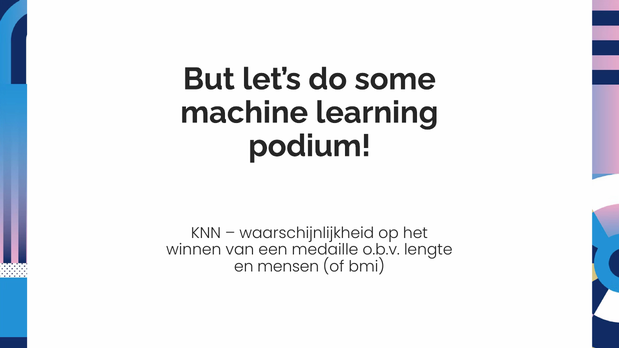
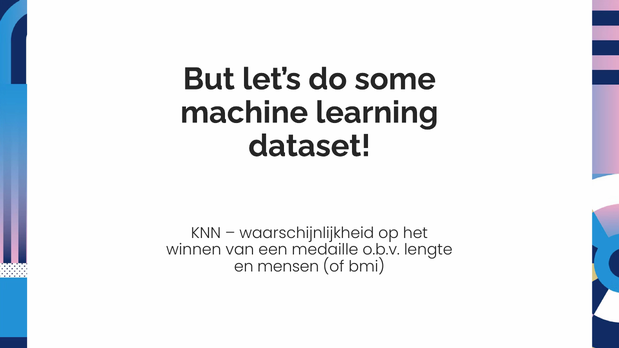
podium: podium -> dataset (309, 146)
